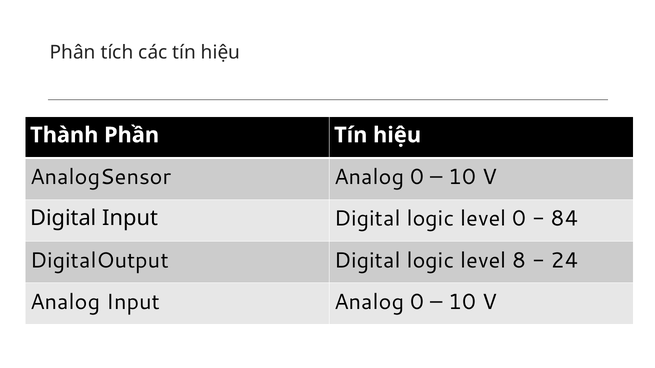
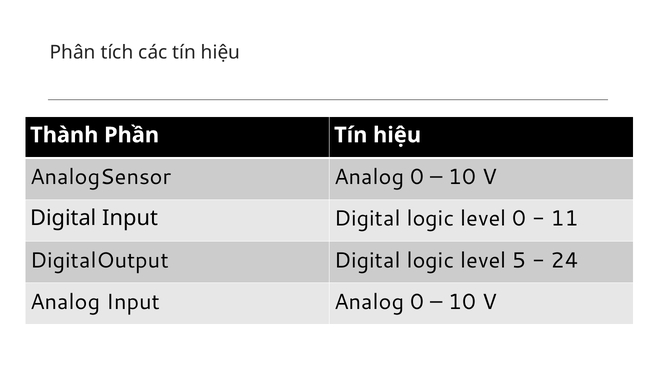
84: 84 -> 11 (565, 219)
8: 8 -> 5 (519, 261)
